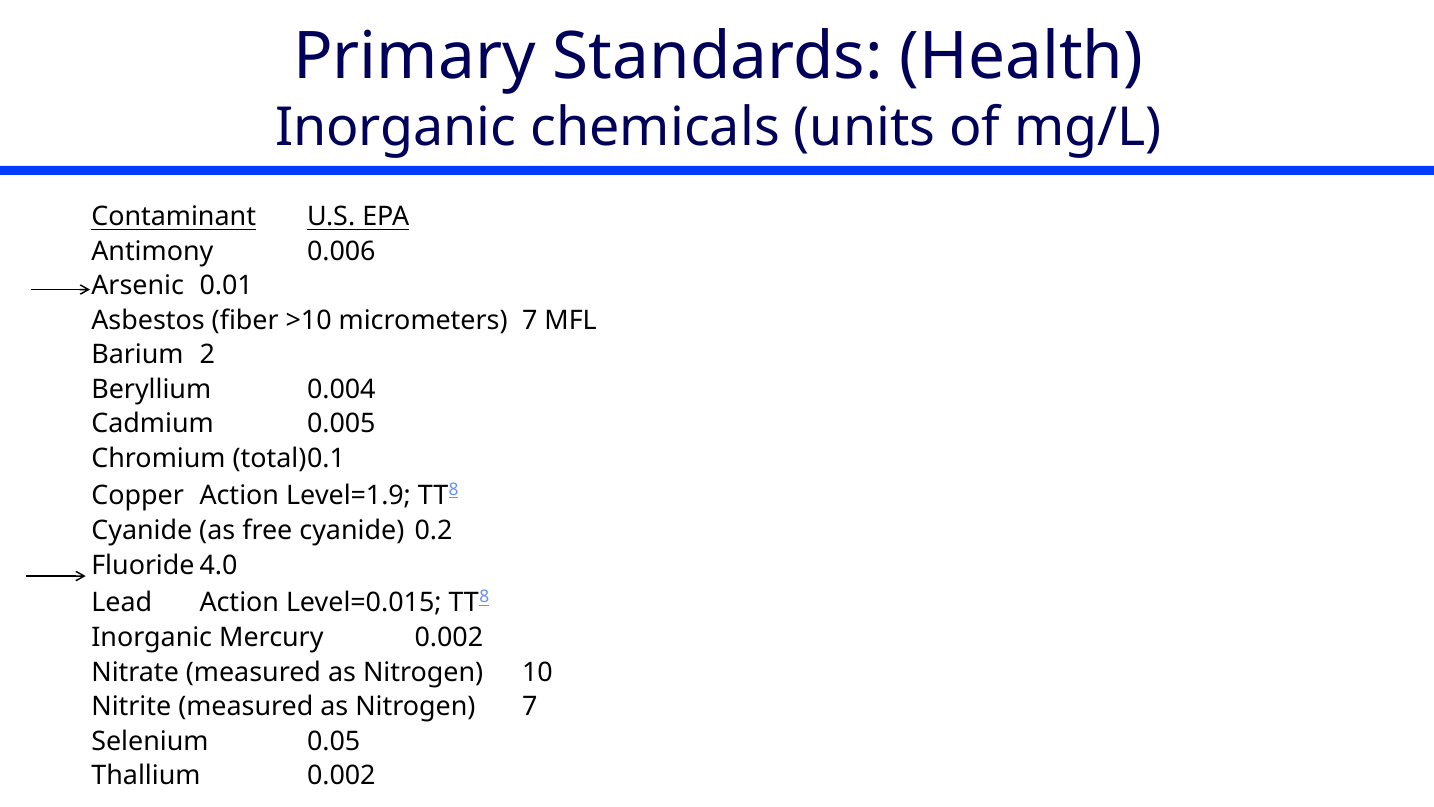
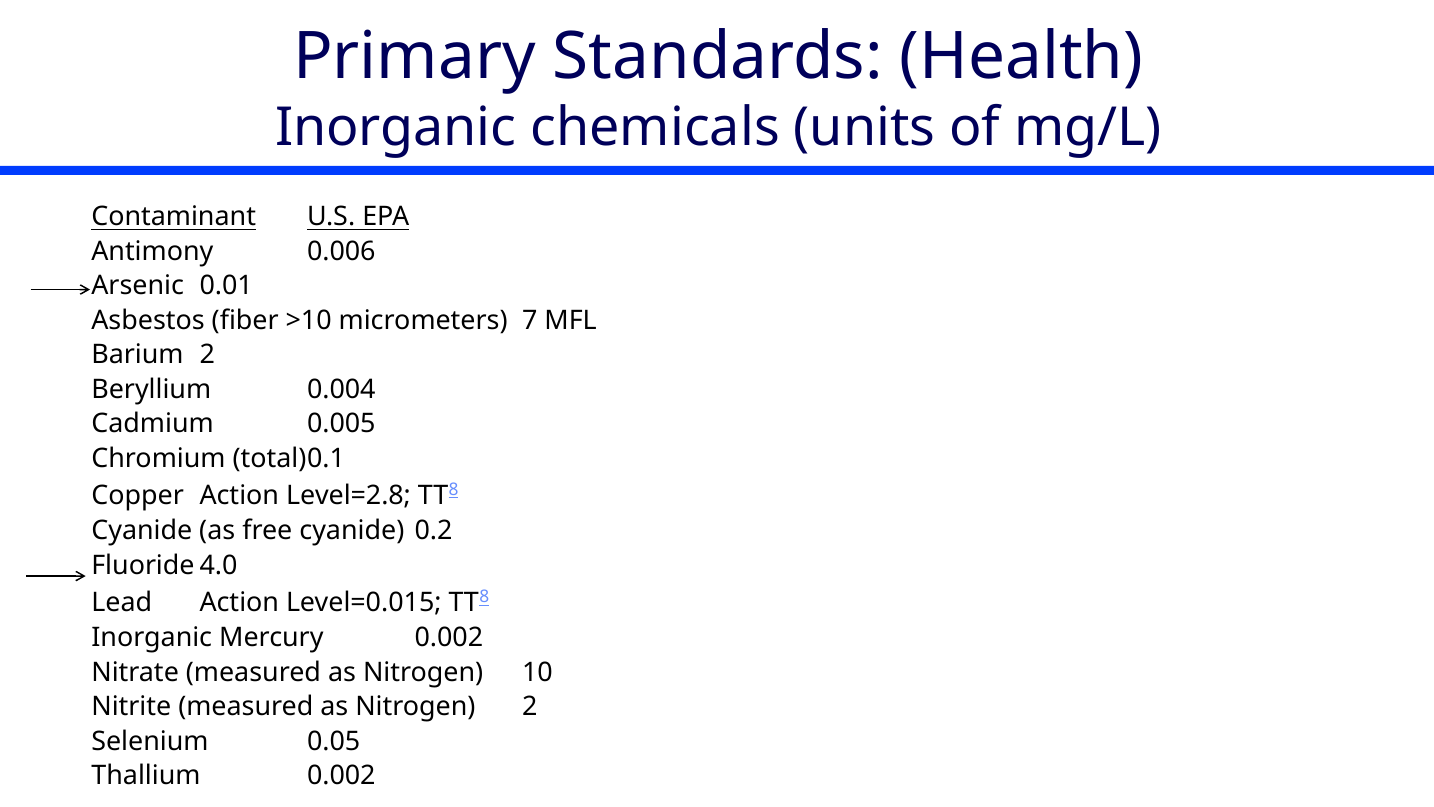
Level=1.9: Level=1.9 -> Level=2.8 (348, 496)
Nitrogen 7: 7 -> 2 (530, 706)
